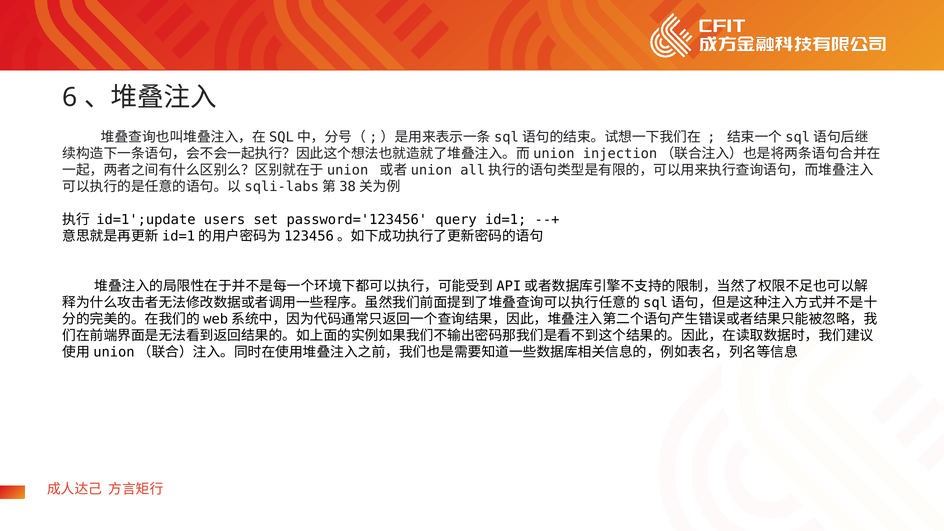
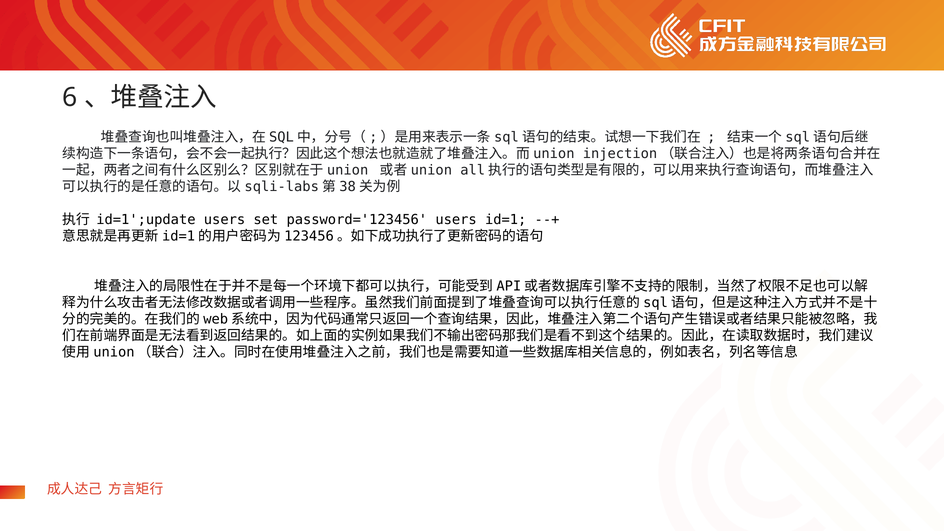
password='123456 query: query -> users (456, 220)
